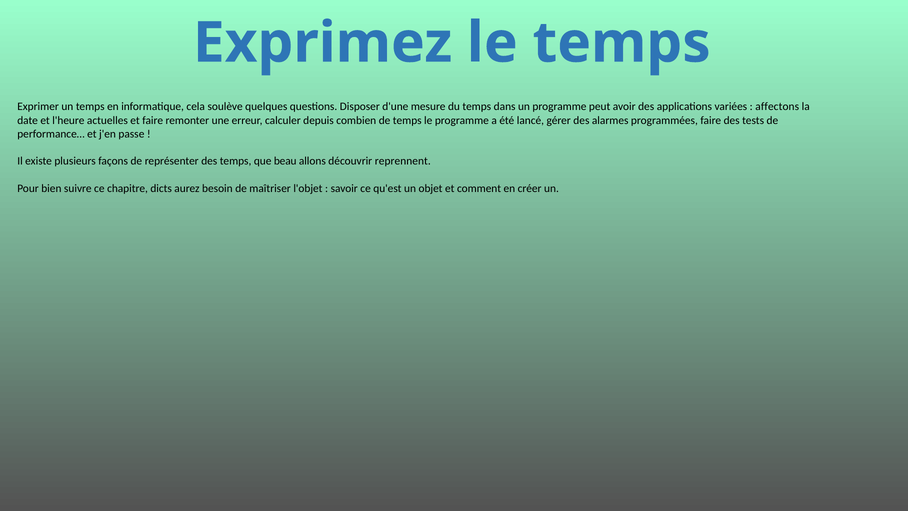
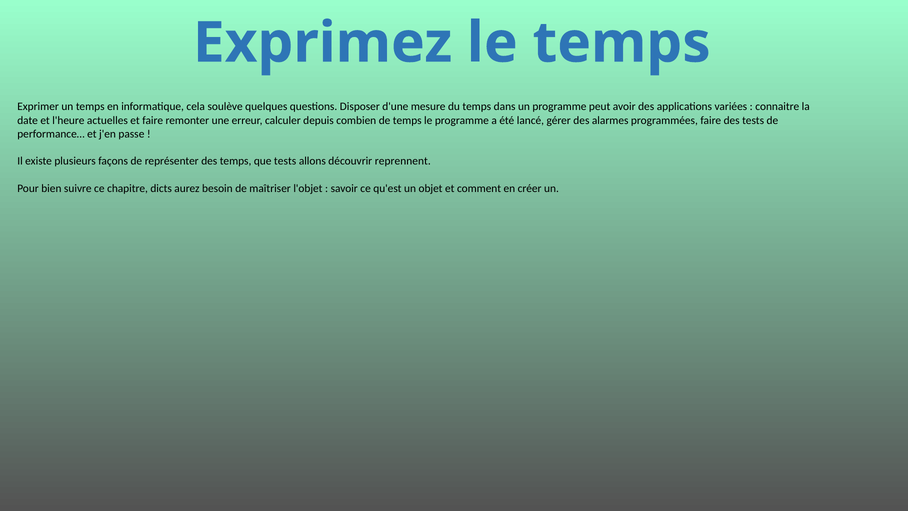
affectons: affectons -> connaitre (777, 107)
que beau: beau -> tests (285, 161)
